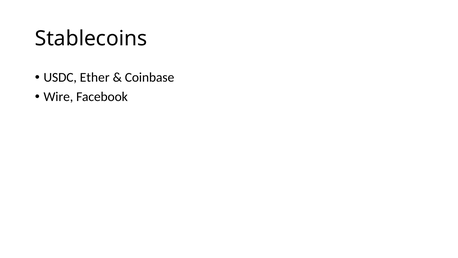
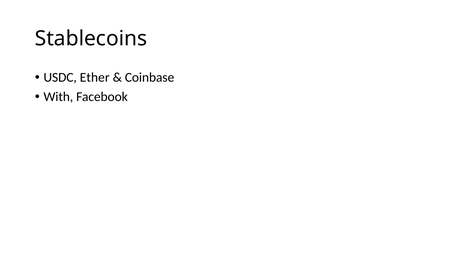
Wire: Wire -> With (58, 97)
